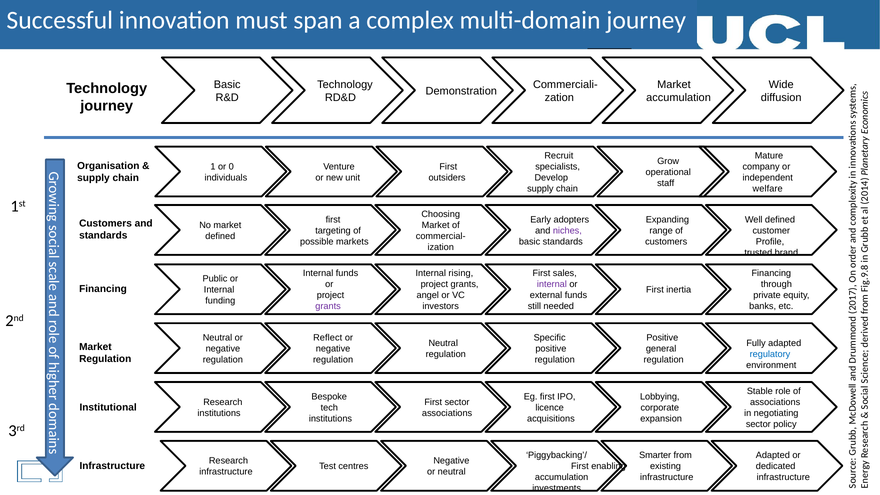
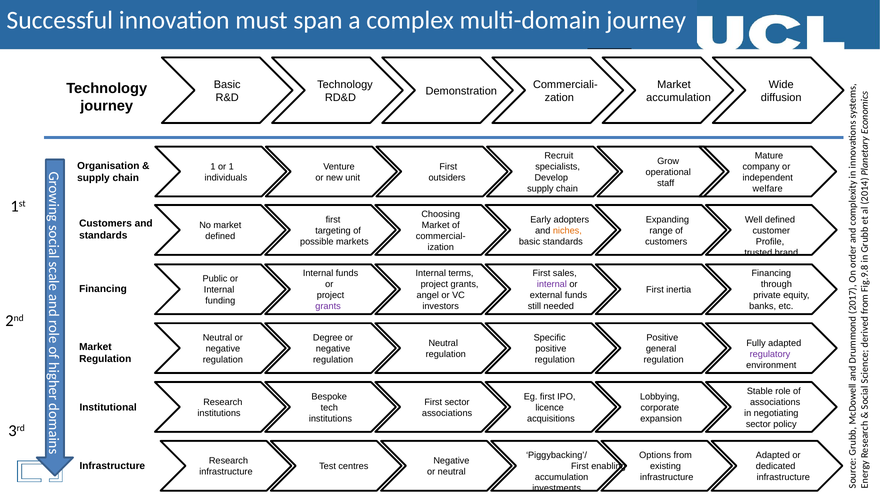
or 0: 0 -> 1 (231, 167)
niches colour: purple -> orange (567, 231)
rising: rising -> terms (461, 273)
Reflect: Reflect -> Degree (328, 338)
regulatory colour: blue -> purple (770, 354)
Smarter: Smarter -> Options (655, 455)
